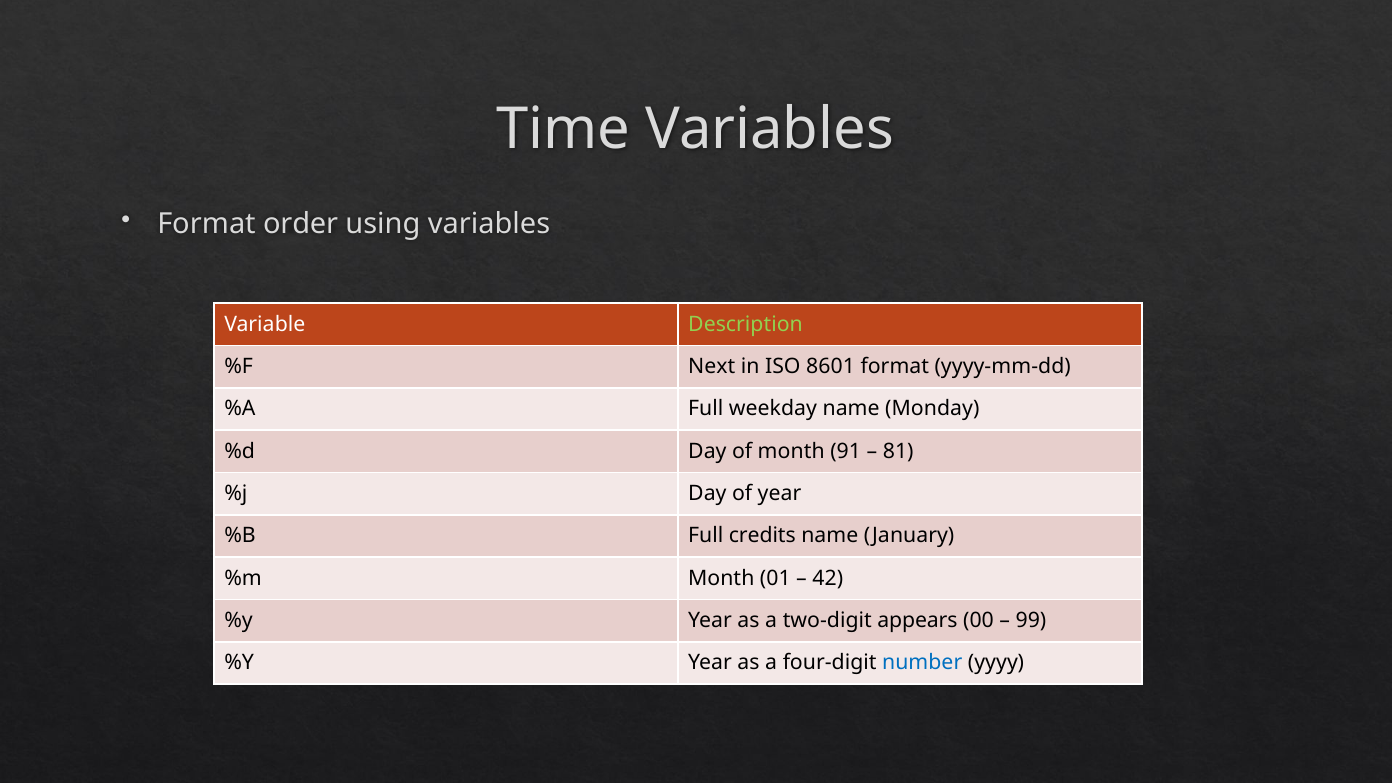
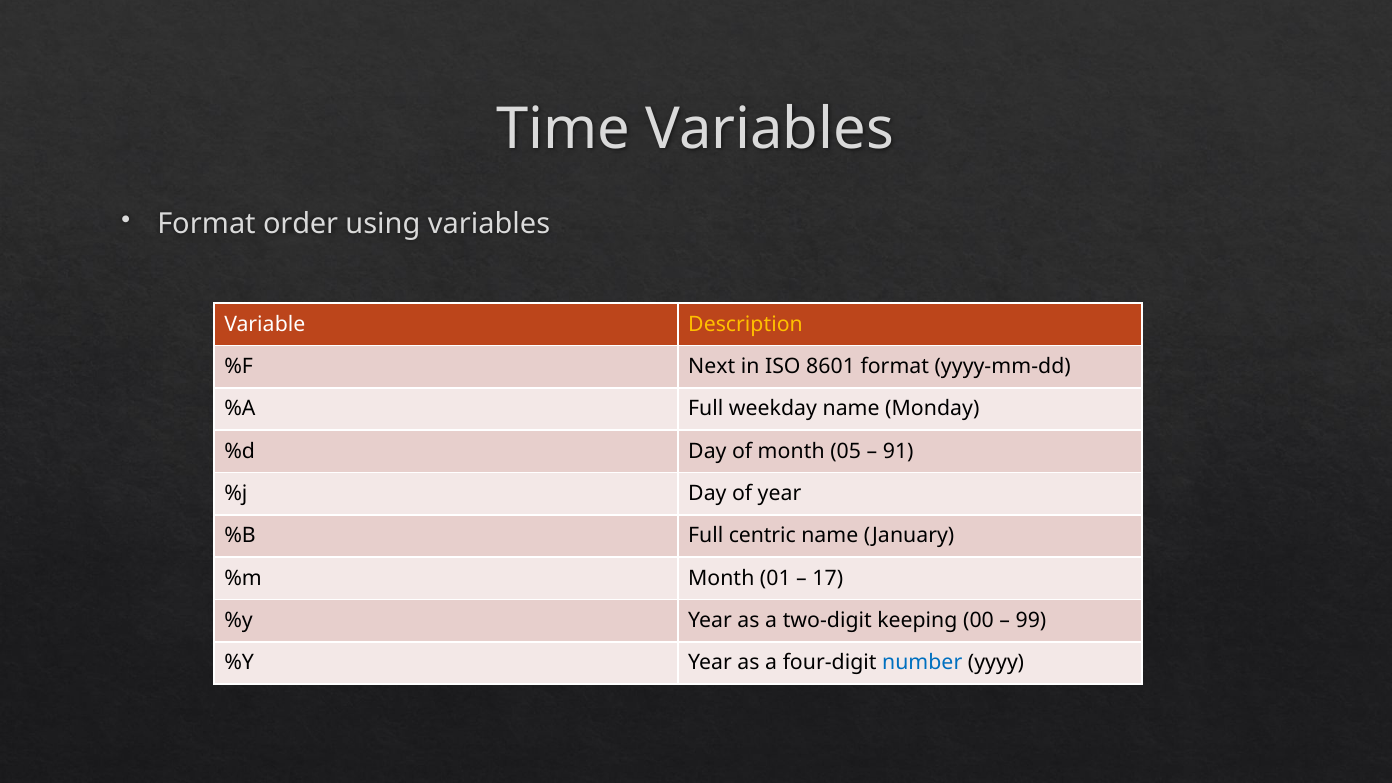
Description colour: light green -> yellow (746, 324)
91: 91 -> 05 (846, 451)
81: 81 -> 91 (898, 451)
credits: credits -> centric (762, 536)
42: 42 -> 17 (828, 578)
appears: appears -> keeping (917, 620)
